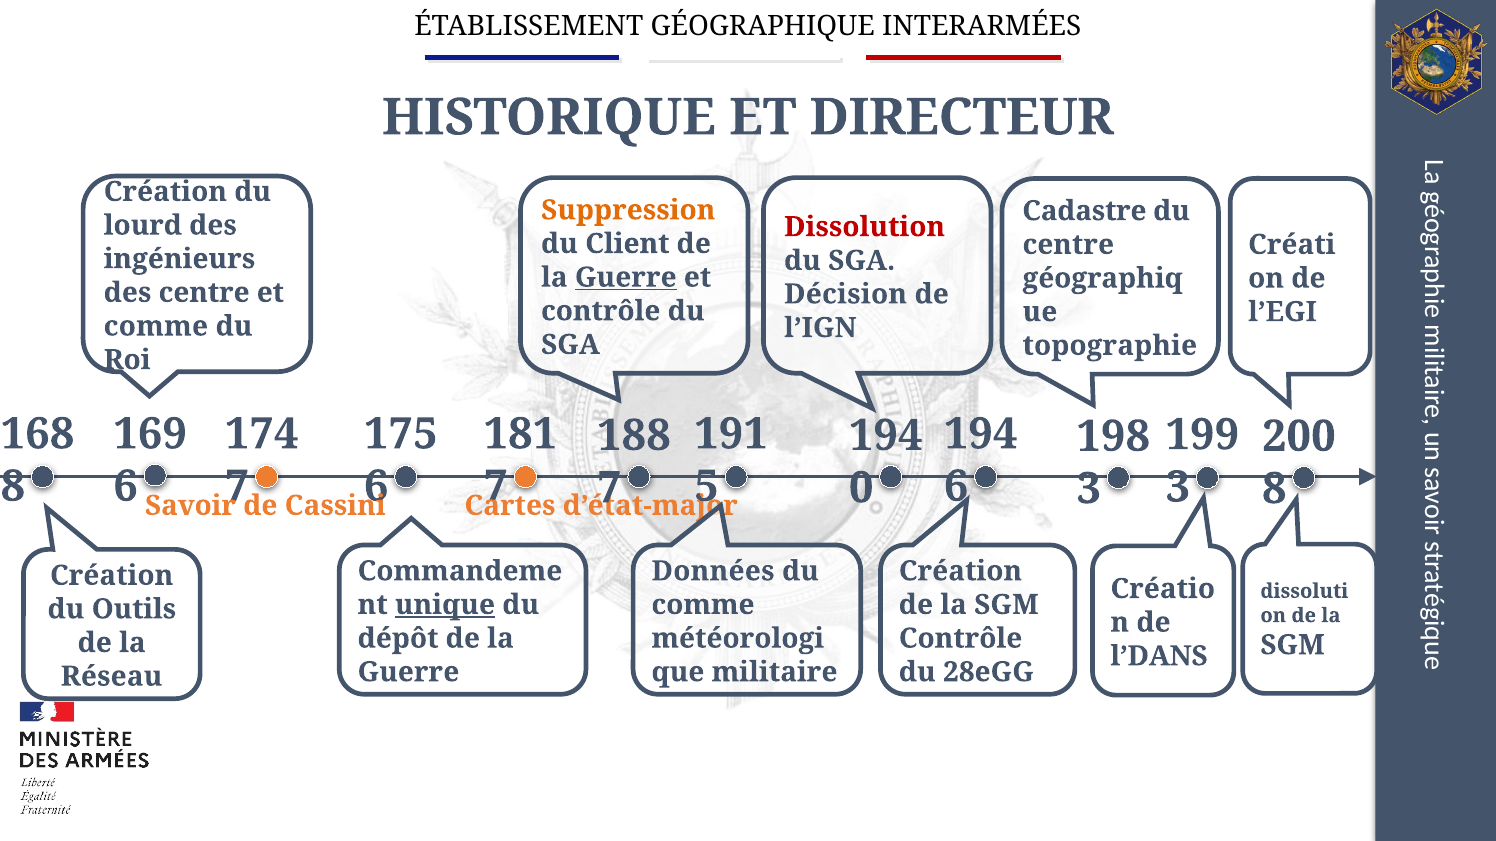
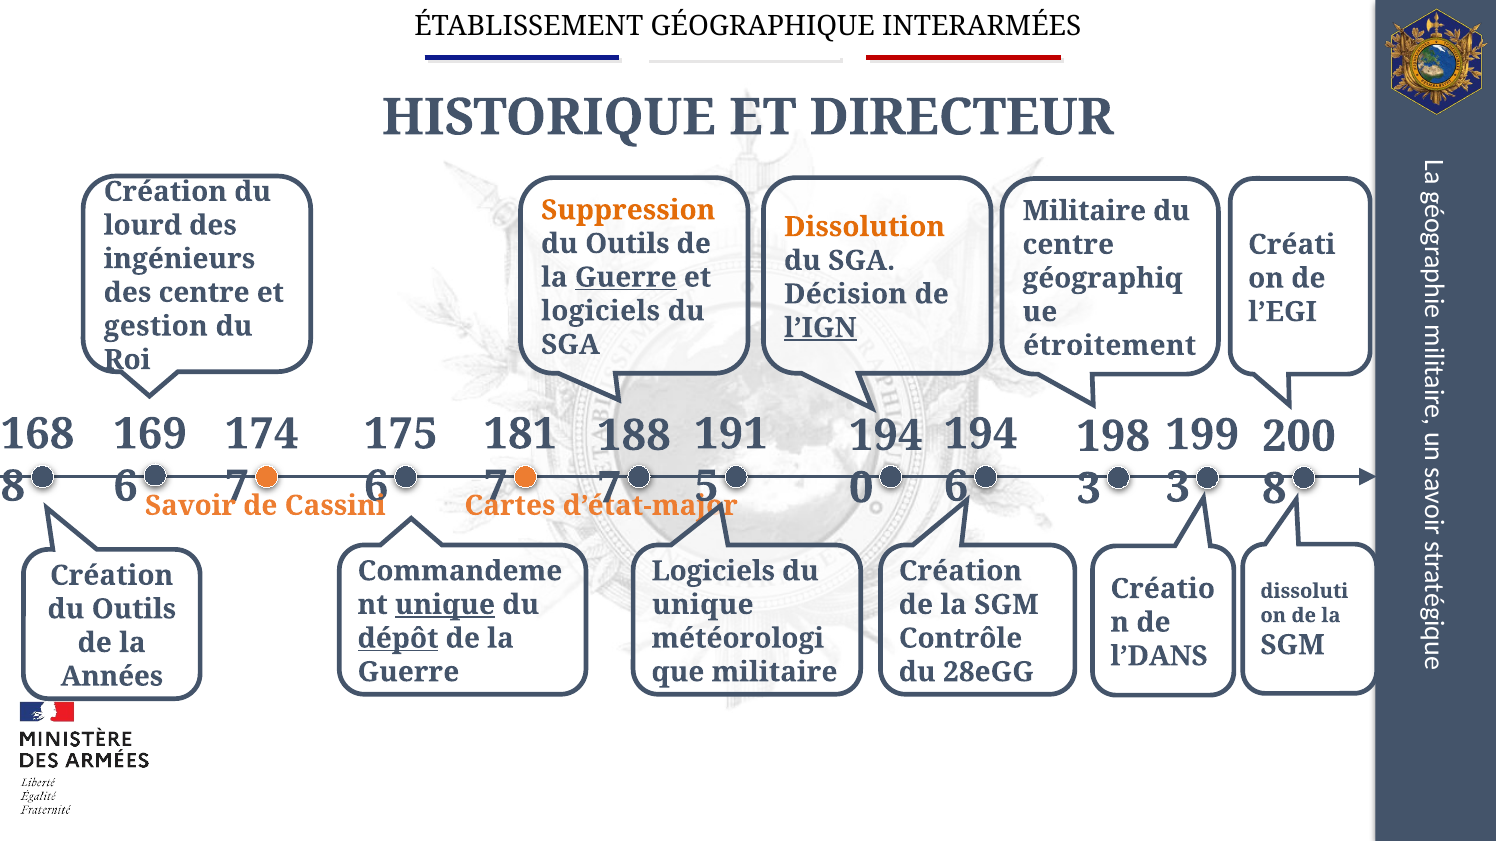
Cadastre: Cadastre -> Militaire (1084, 211)
Dissolution colour: red -> orange (865, 227)
Client: Client -> Outils (627, 244)
contrôle: contrôle -> logiciels (601, 311)
comme: comme -> gestion (156, 326)
l’IGN underline: none -> present (820, 328)
topographie: topographie -> étroitement (1110, 346)
Données: Données -> Logiciels (713, 571)
comme: comme -> unique (703, 605)
dépôt underline: none -> present (398, 639)
Réseau: Réseau -> Années (112, 677)
